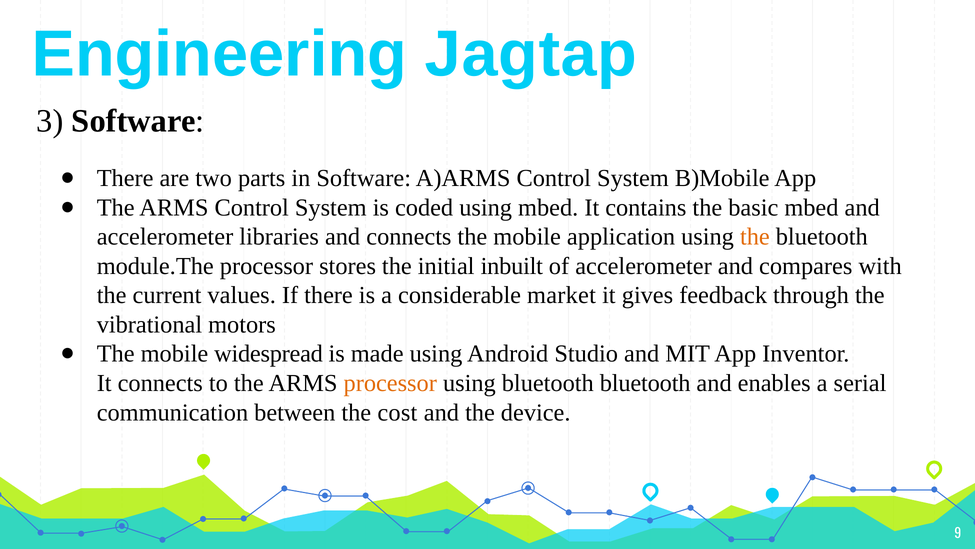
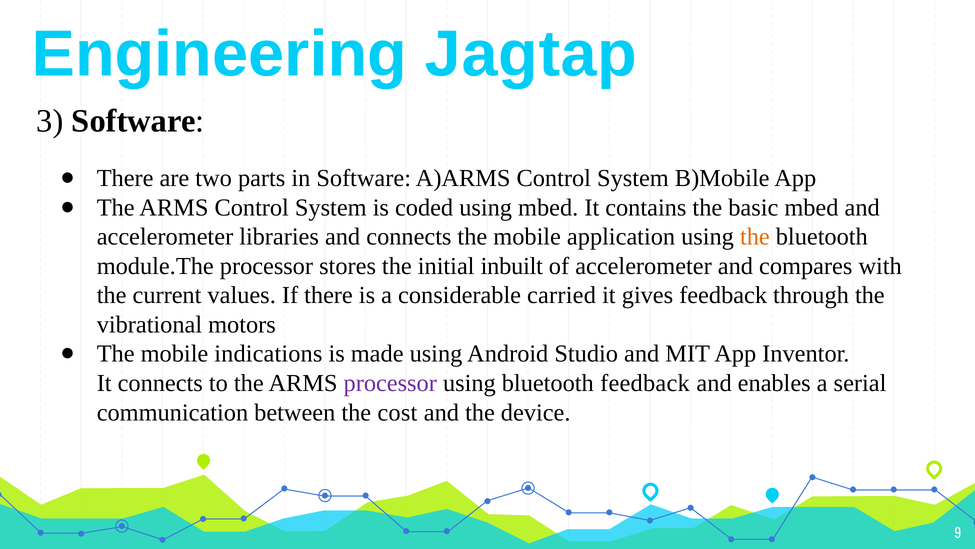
market: market -> carried (562, 295)
widespread: widespread -> indications (268, 354)
processor colour: orange -> purple (390, 383)
bluetooth bluetooth: bluetooth -> feedback (645, 383)
